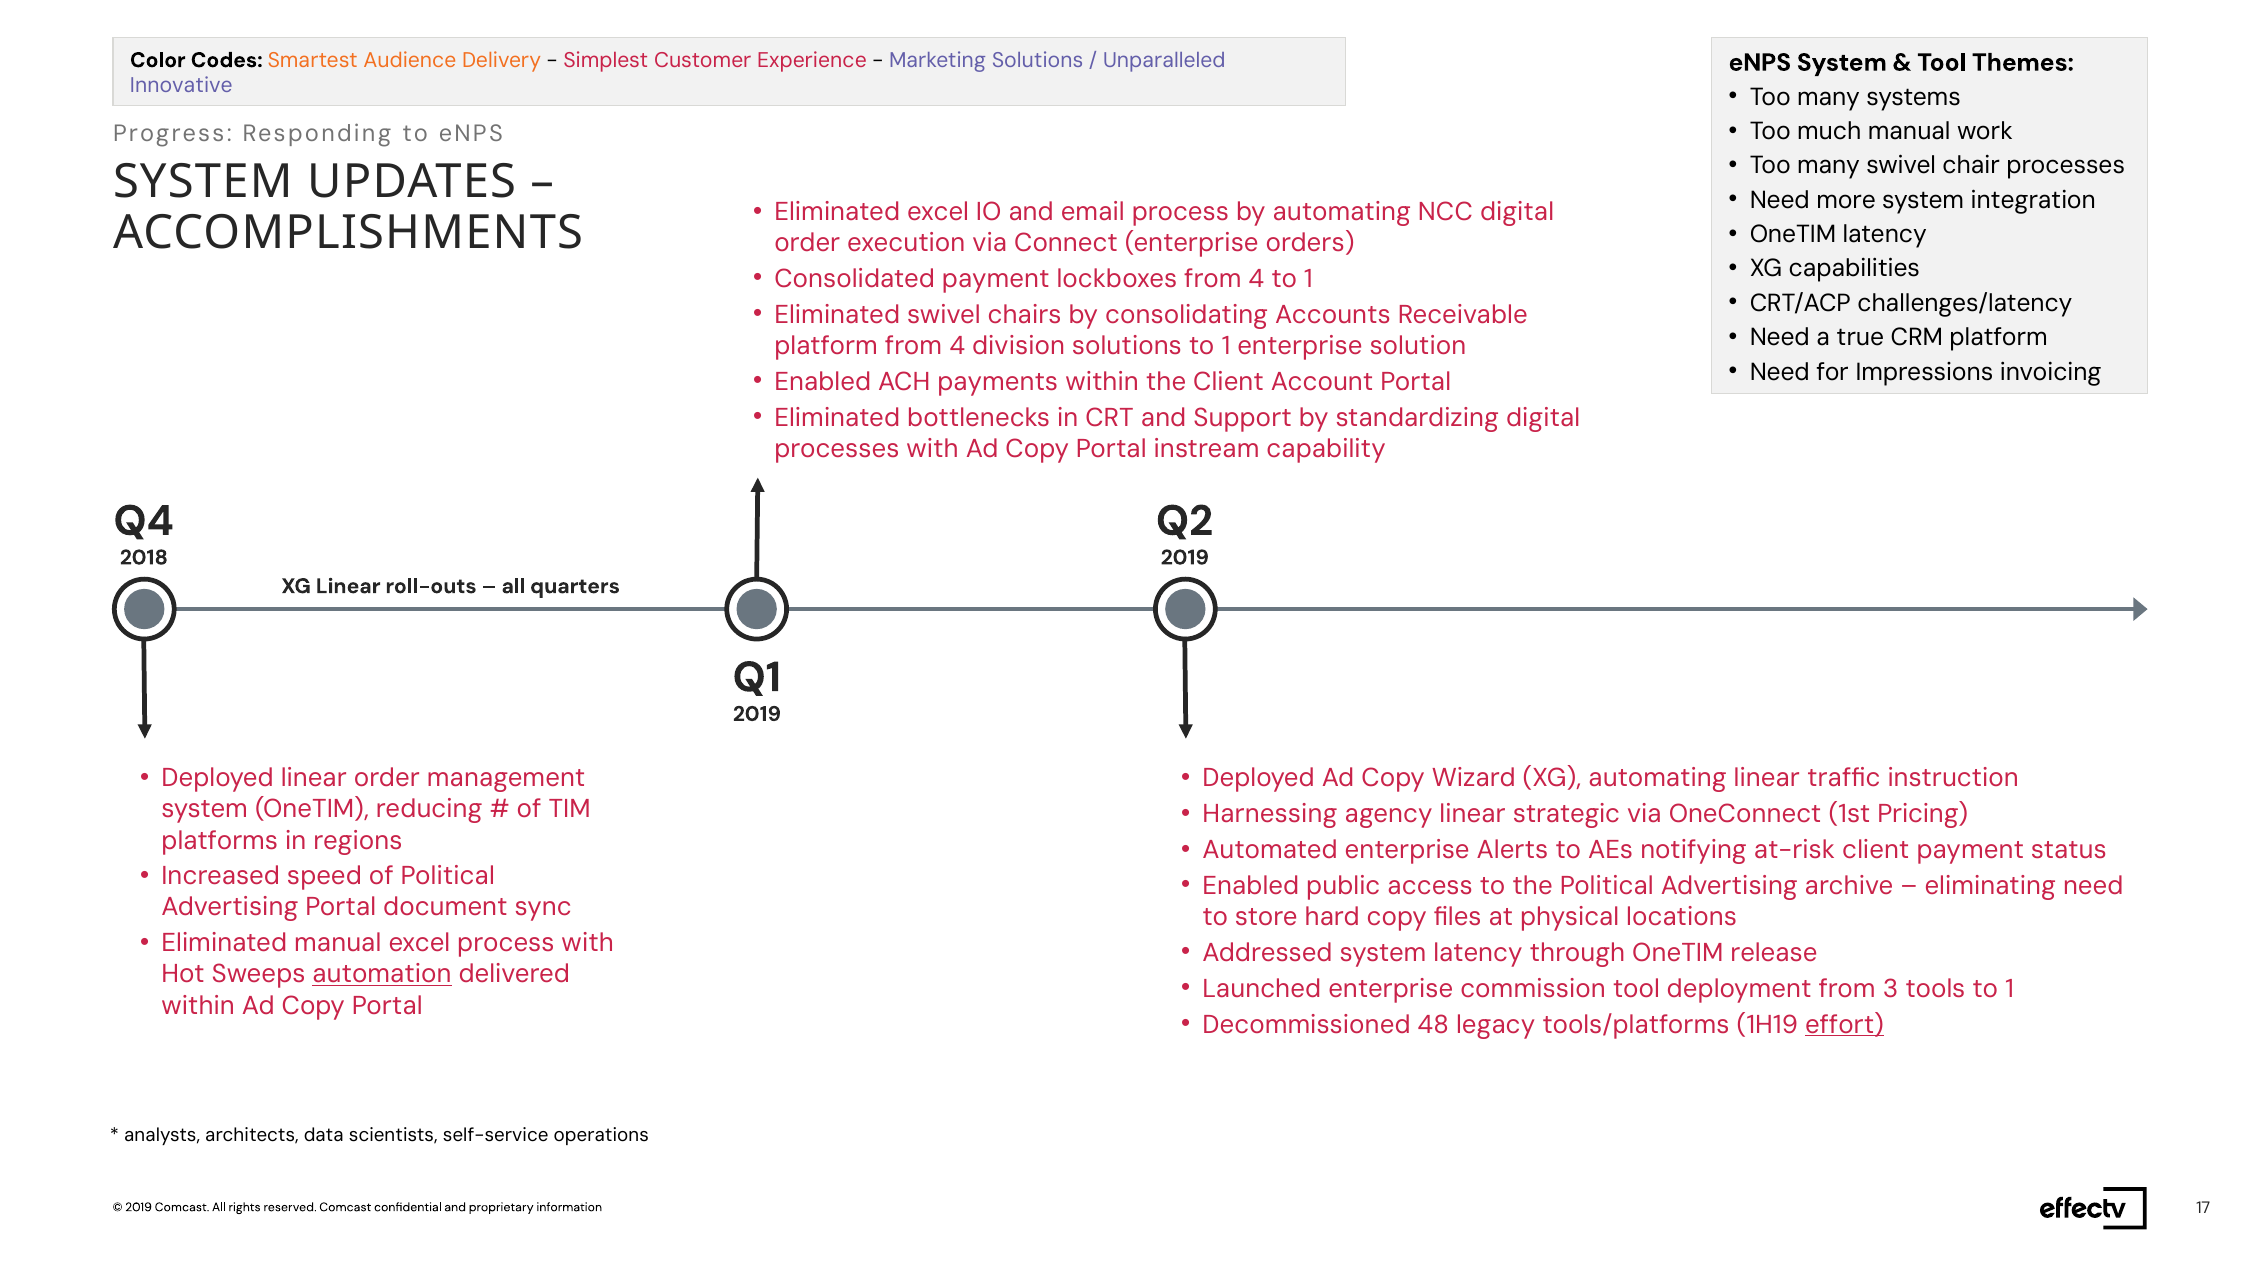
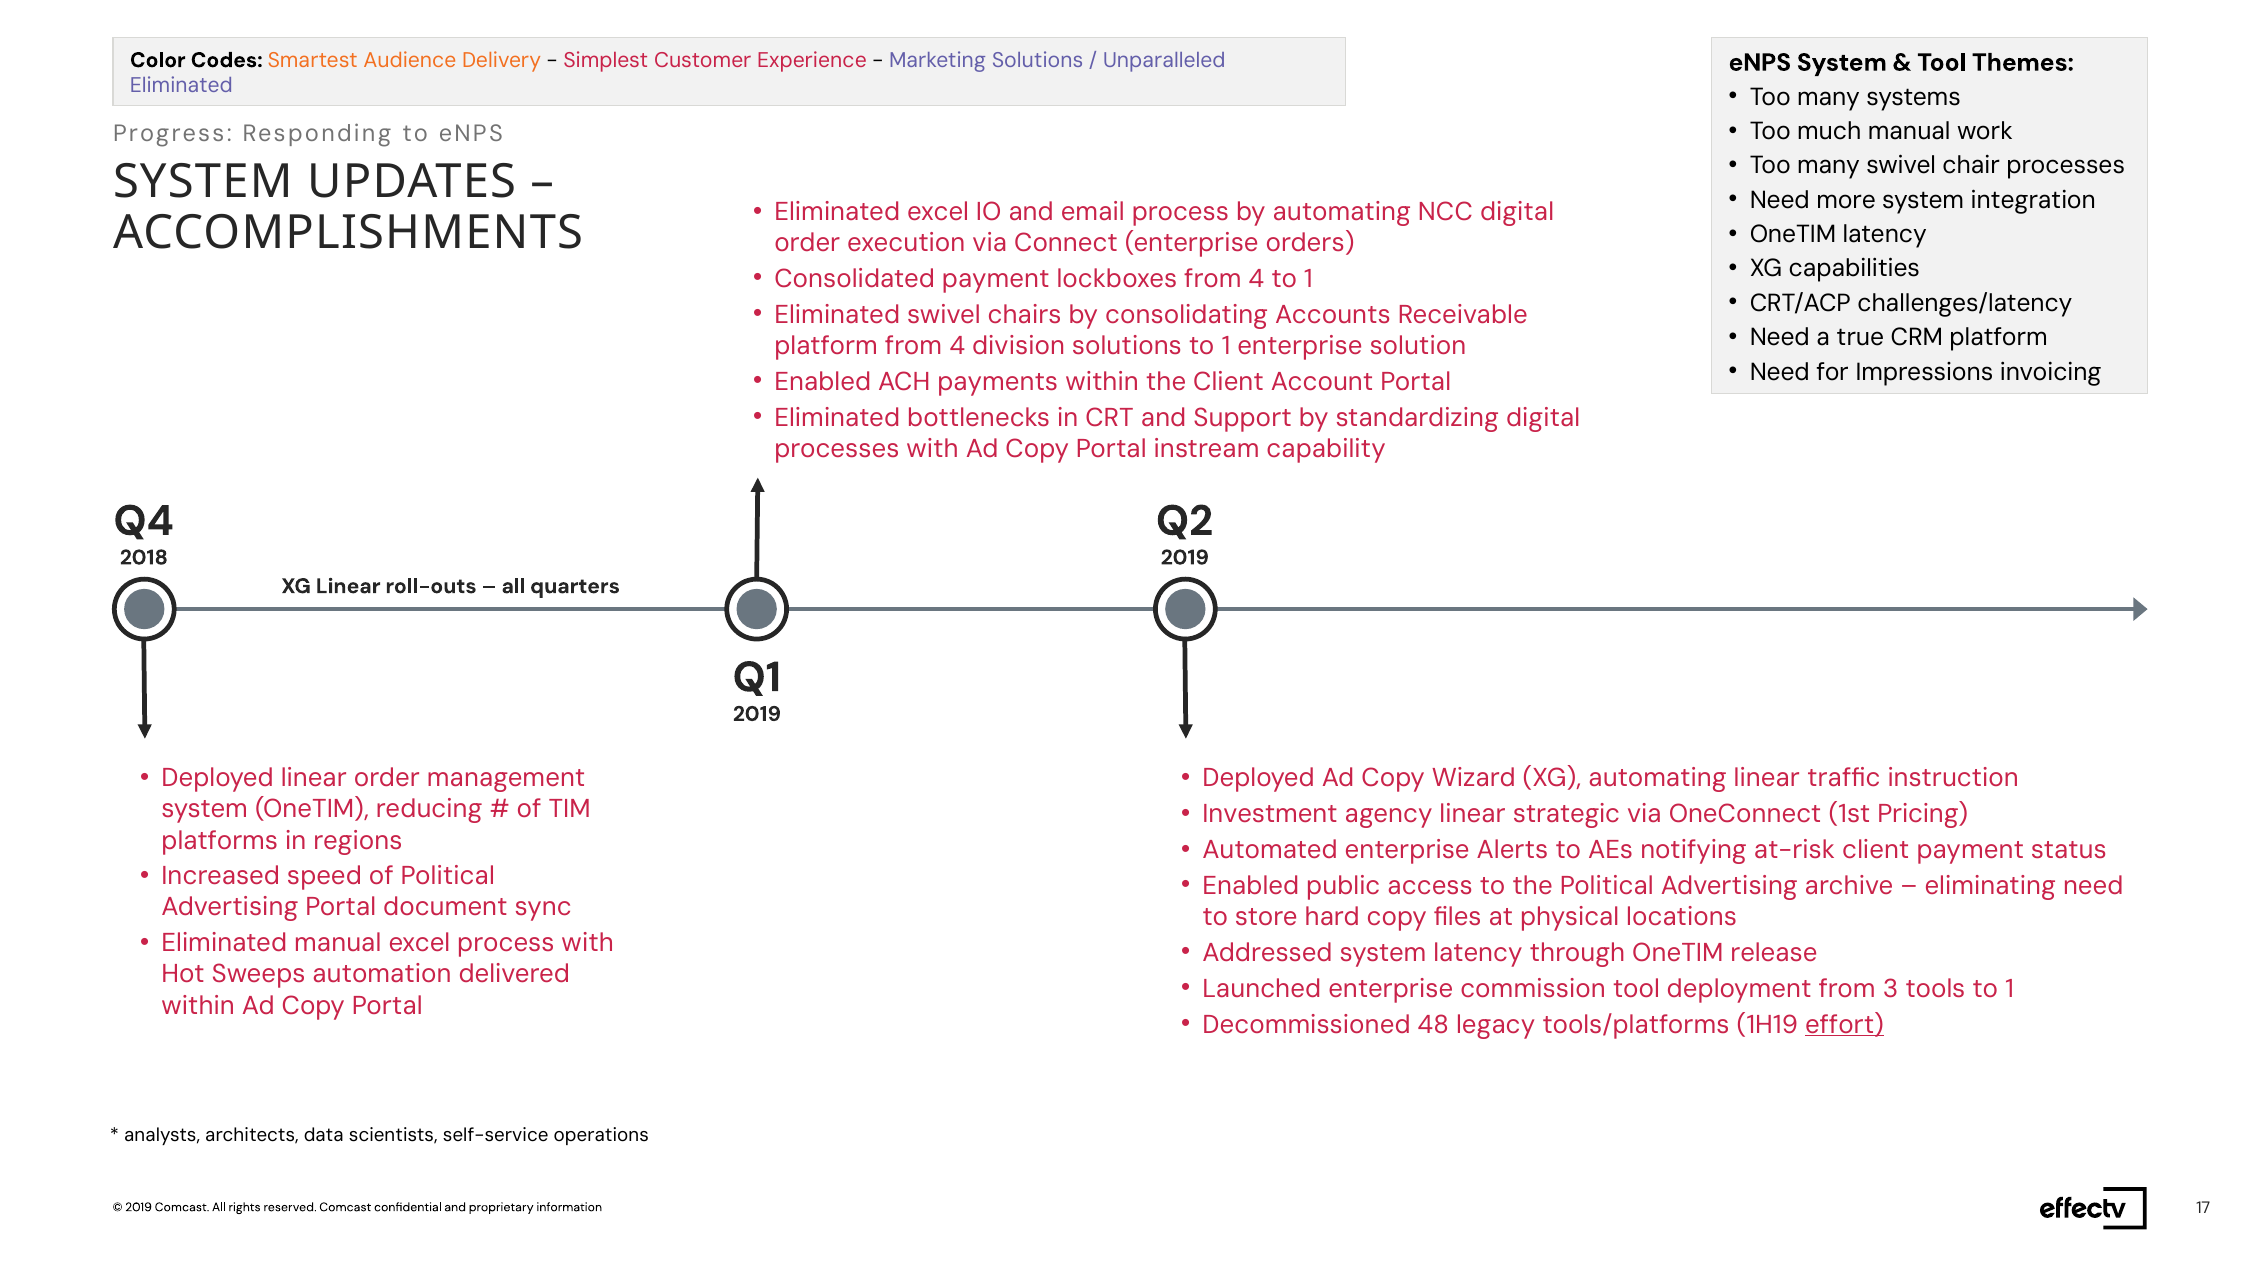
Innovative: Innovative -> Eliminated (181, 86)
Harnessing: Harnessing -> Investment (1270, 814)
automation underline: present -> none (382, 974)
